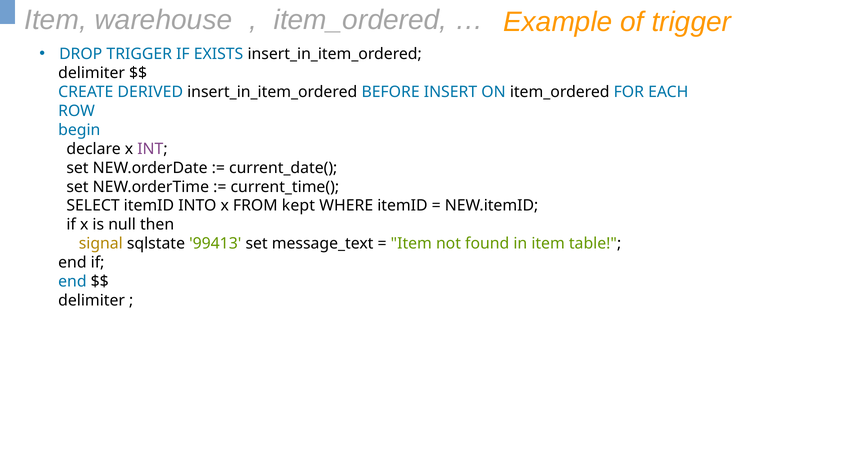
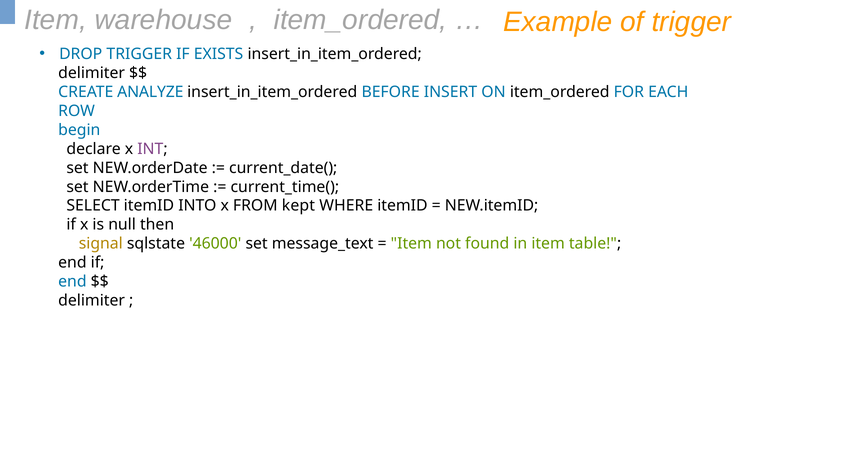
DERIVED: DERIVED -> ANALYZE (150, 92)
99413: 99413 -> 46000 (215, 244)
